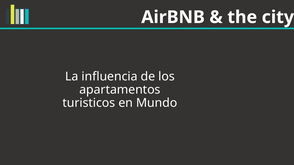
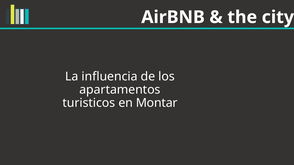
Mundo: Mundo -> Montar (157, 103)
